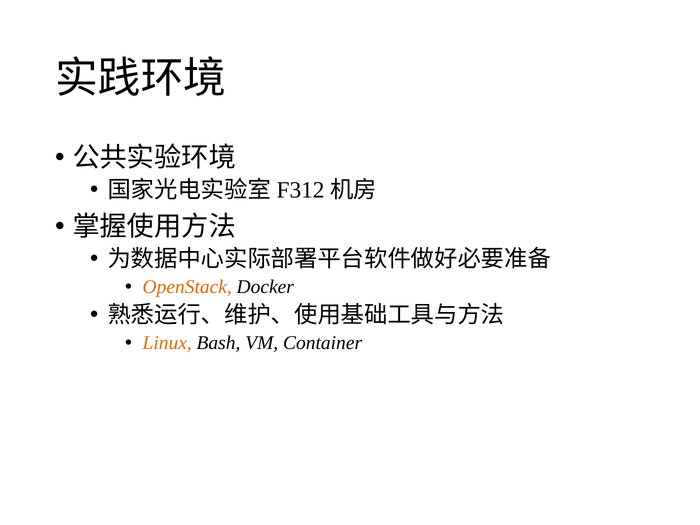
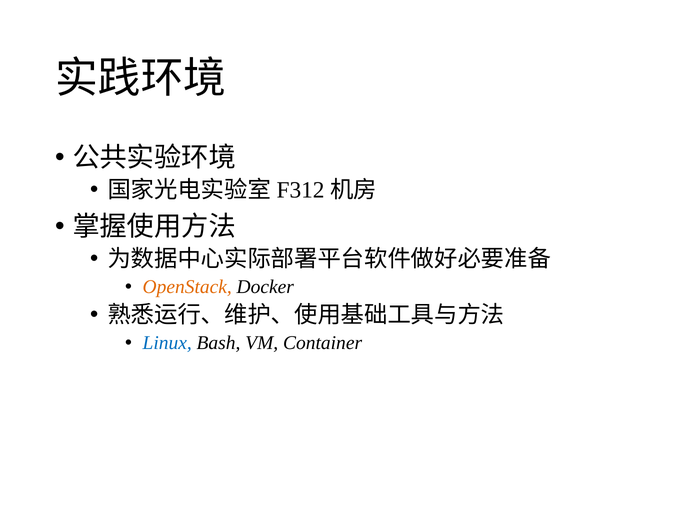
Linux colour: orange -> blue (167, 343)
